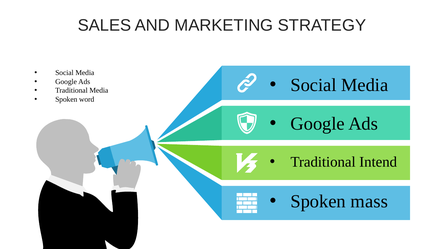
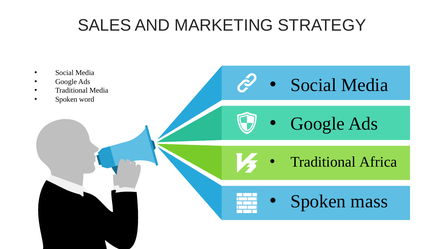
Intend: Intend -> Africa (378, 162)
